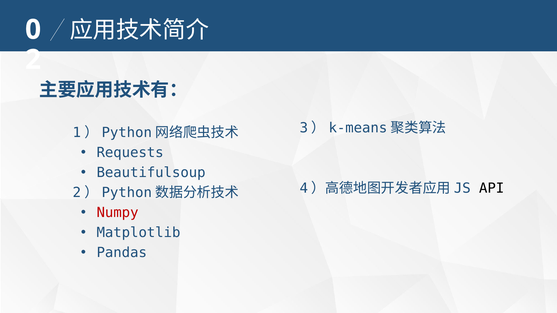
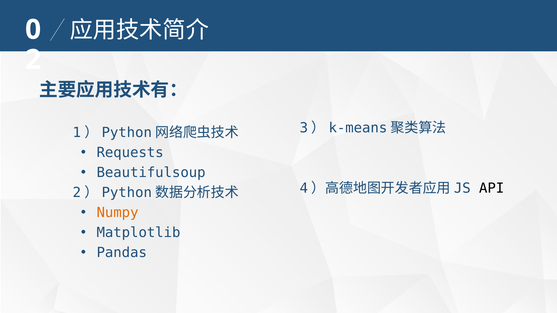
Numpy colour: red -> orange (118, 213)
